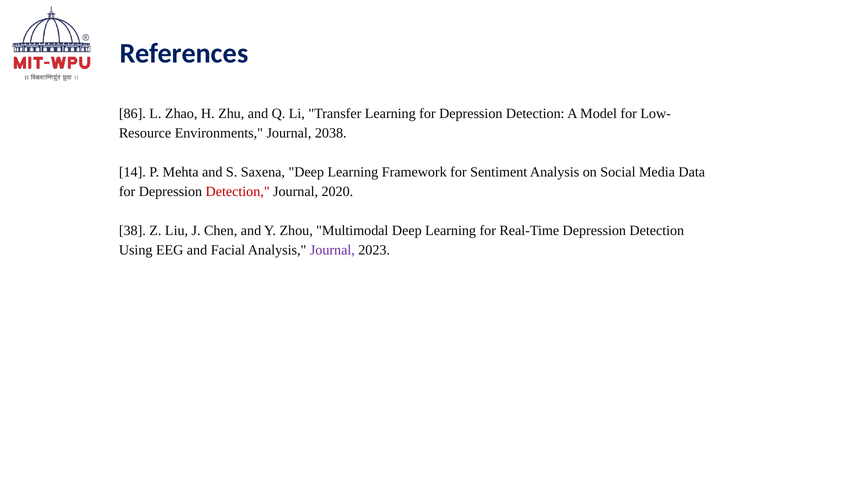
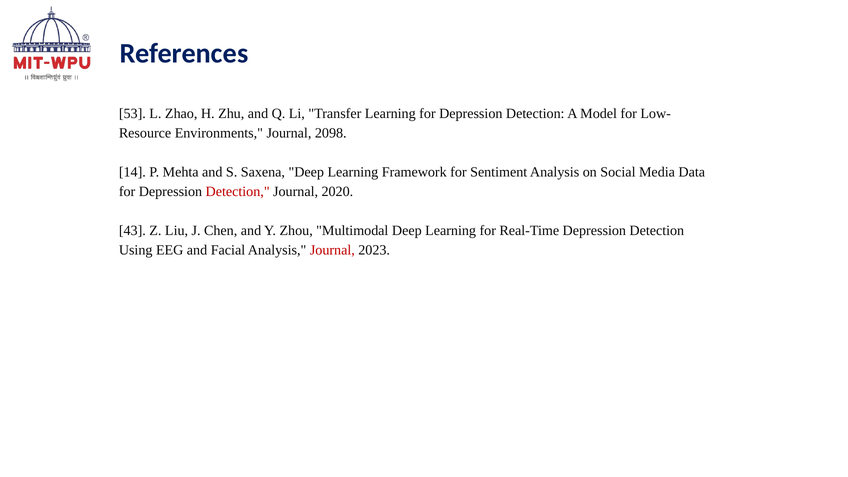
86: 86 -> 53 (132, 114)
2038: 2038 -> 2098 (331, 133)
38: 38 -> 43 (132, 231)
Journal colour: purple -> red (332, 250)
